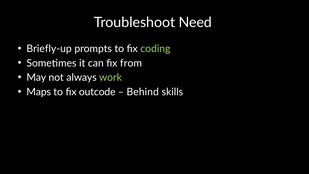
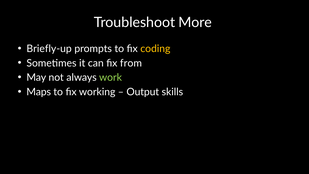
Need: Need -> More (195, 22)
coding colour: light green -> yellow (155, 49)
outcode: outcode -> working (97, 92)
Behind: Behind -> Output (143, 92)
